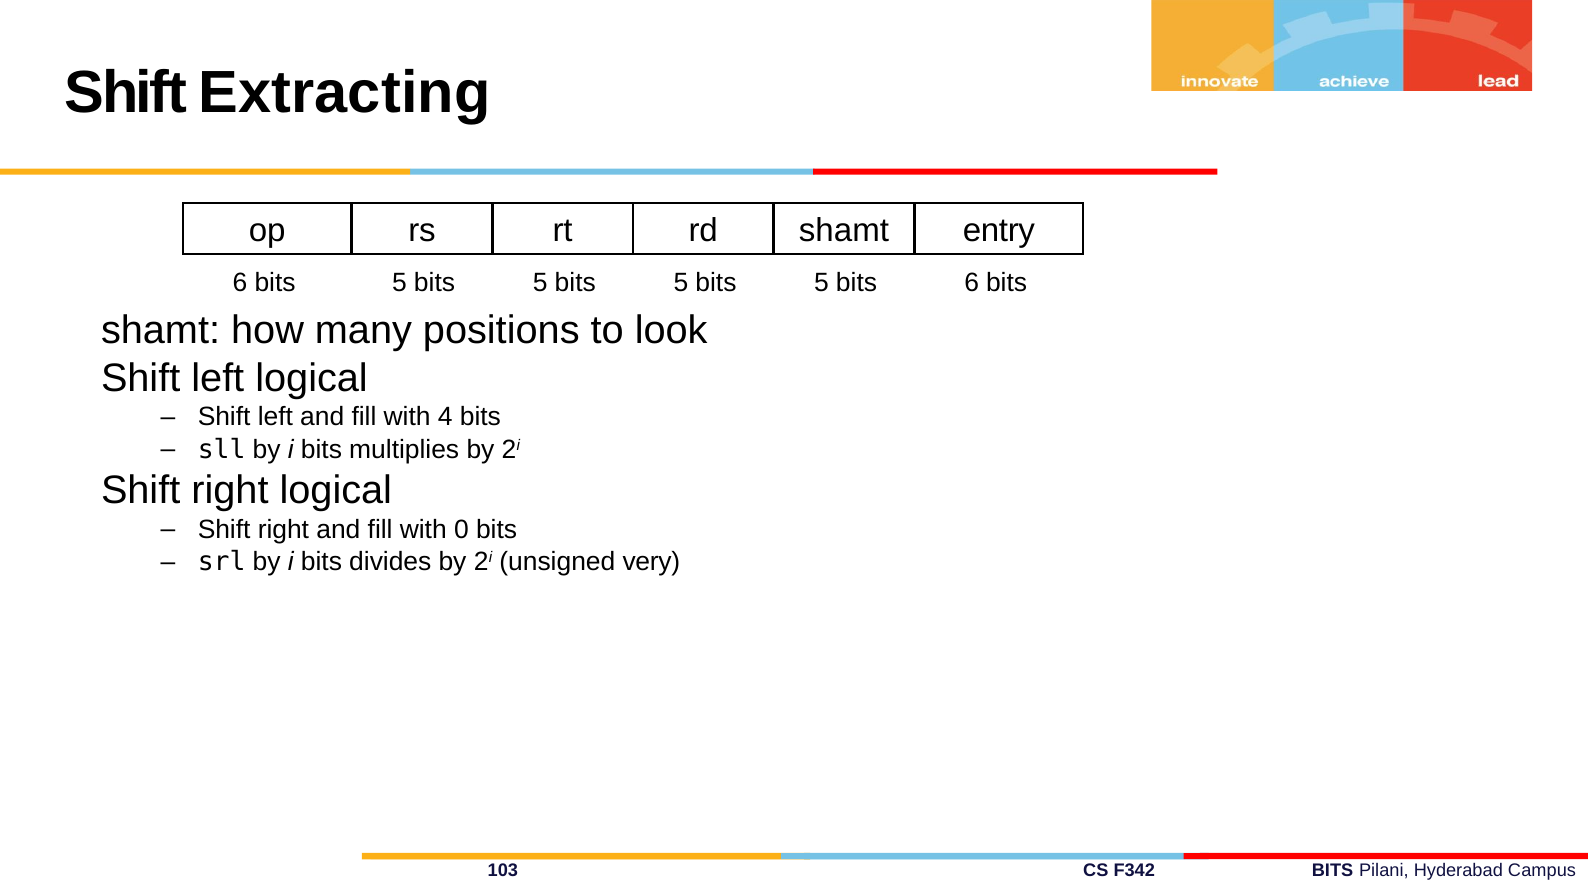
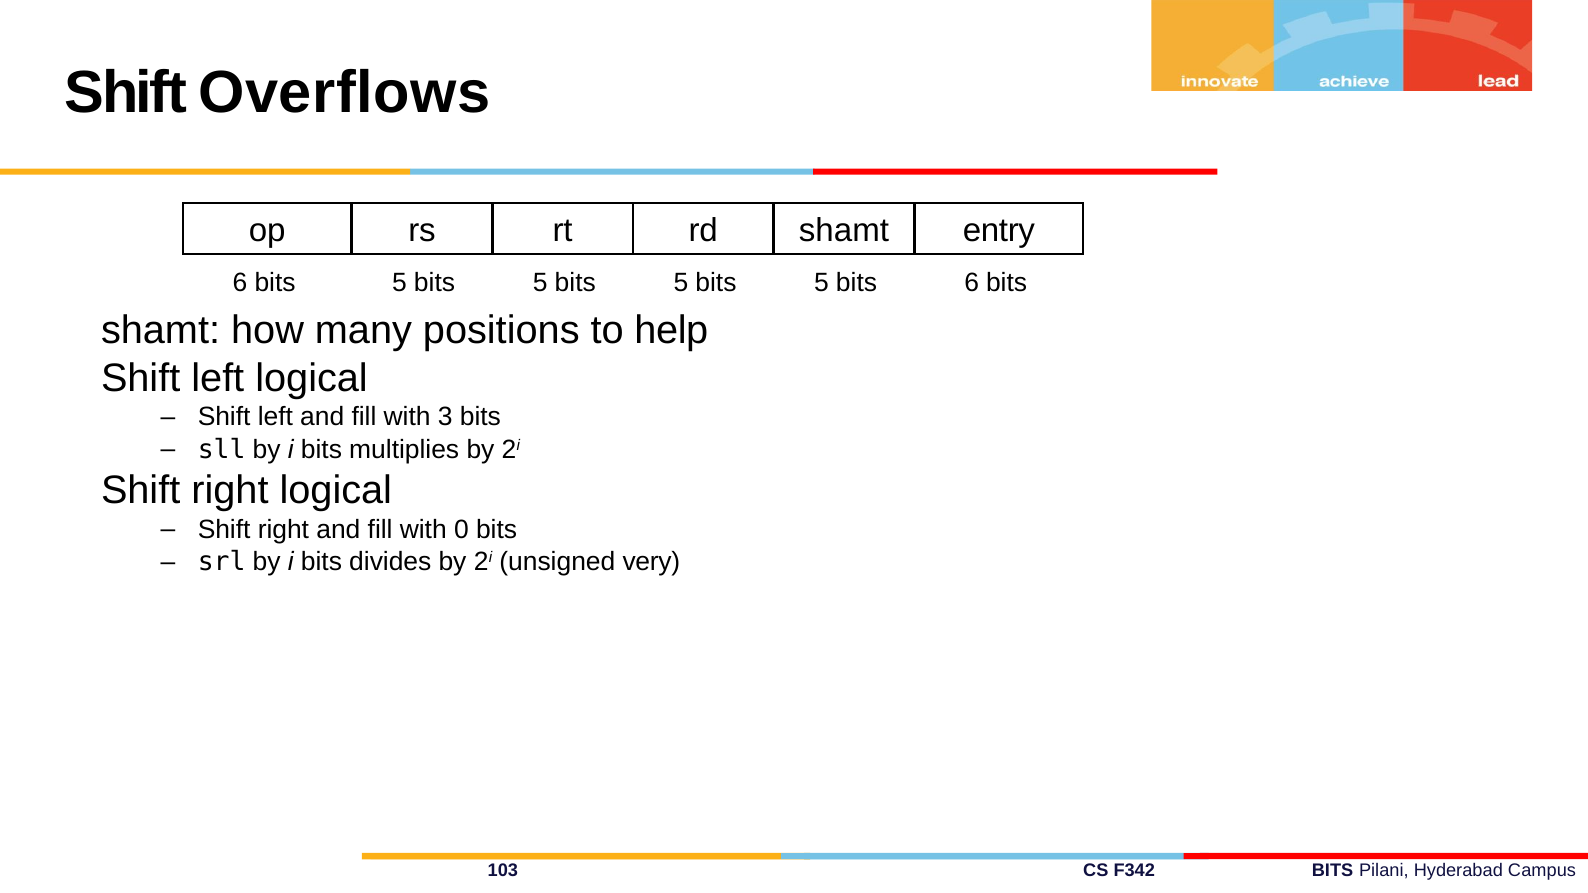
Extracting: Extracting -> Overflows (344, 92)
look: look -> help (671, 331)
4: 4 -> 3 (445, 417)
